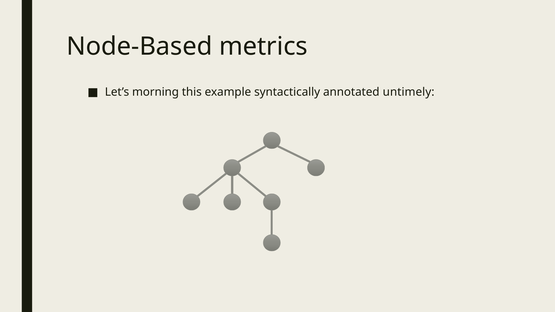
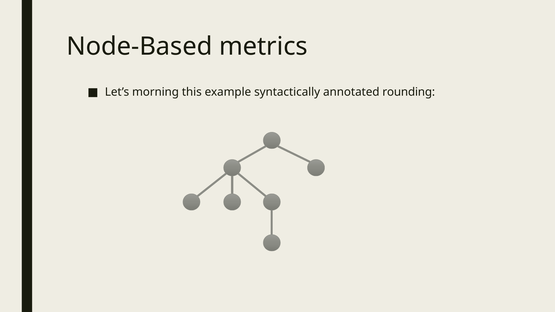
untimely: untimely -> rounding (409, 92)
